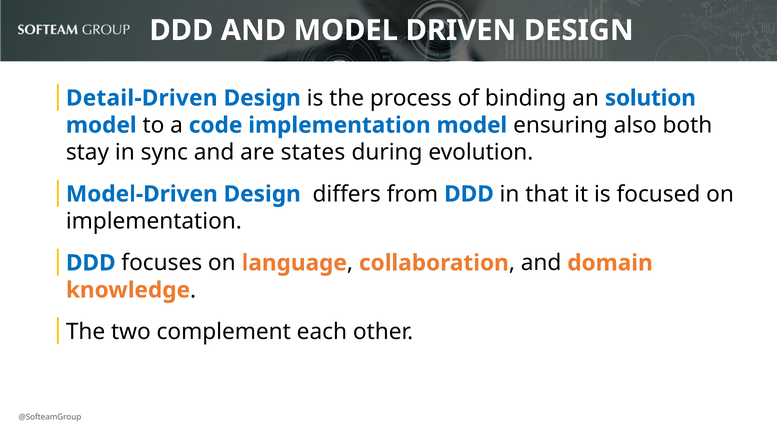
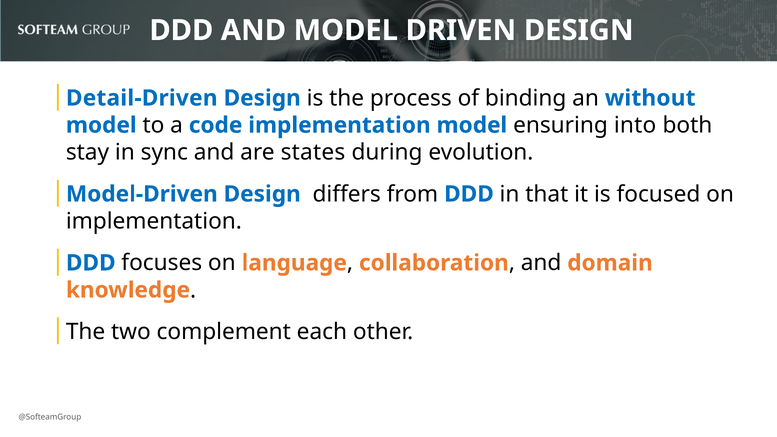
solution: solution -> without (650, 98)
also: also -> into (635, 125)
